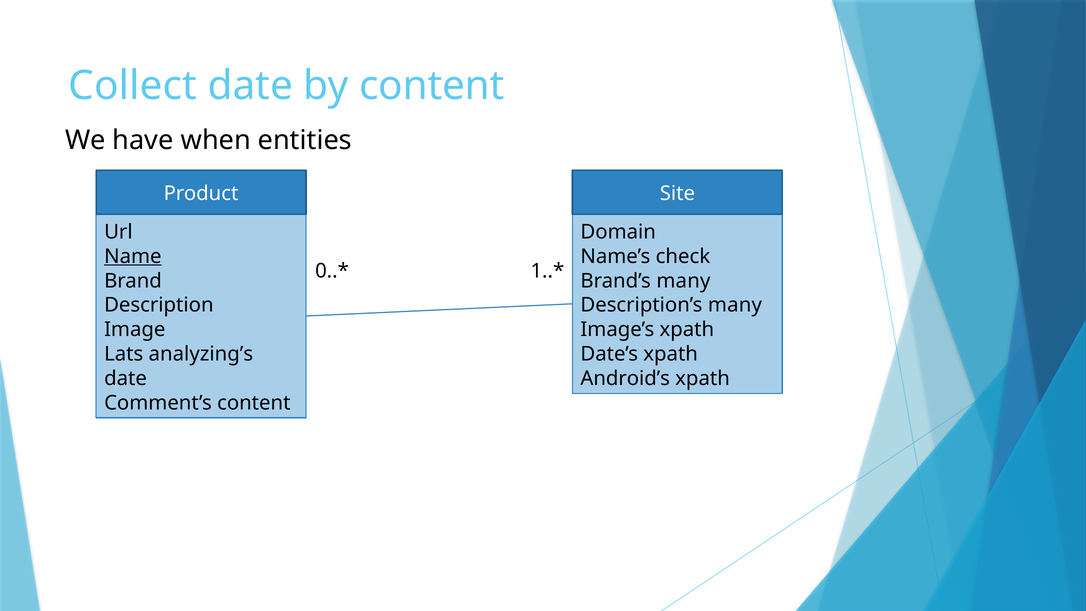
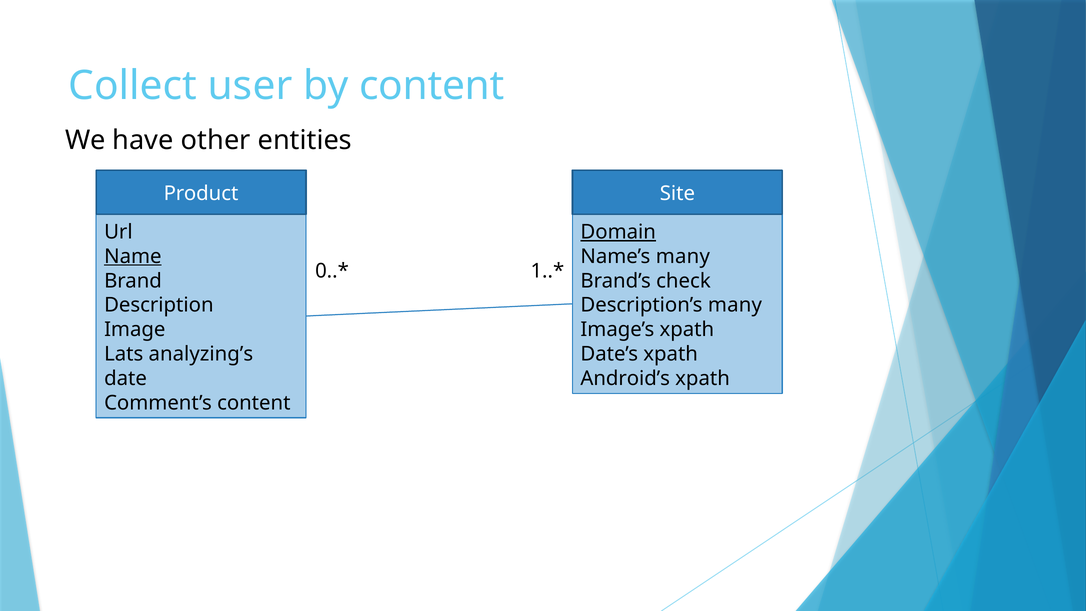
Collect date: date -> user (250, 86)
when: when -> other (216, 140)
Domain underline: none -> present (618, 232)
Name’s check: check -> many (683, 256)
Brand’s many: many -> check (683, 281)
